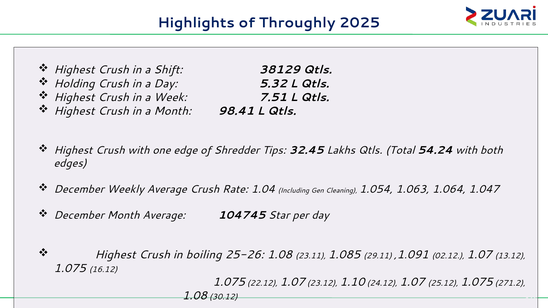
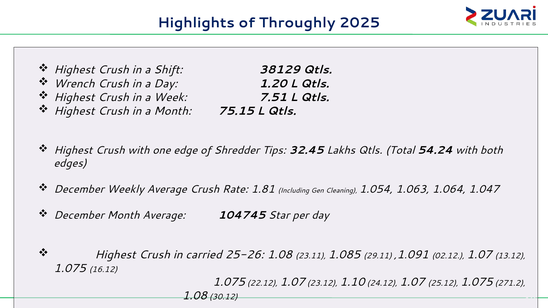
Holding: Holding -> Wrench (74, 84)
5.32: 5.32 -> 1.20 (273, 84)
98.41: 98.41 -> 75.15 (236, 111)
1.04: 1.04 -> 1.81 (263, 189)
boiling: boiling -> carried (204, 255)
